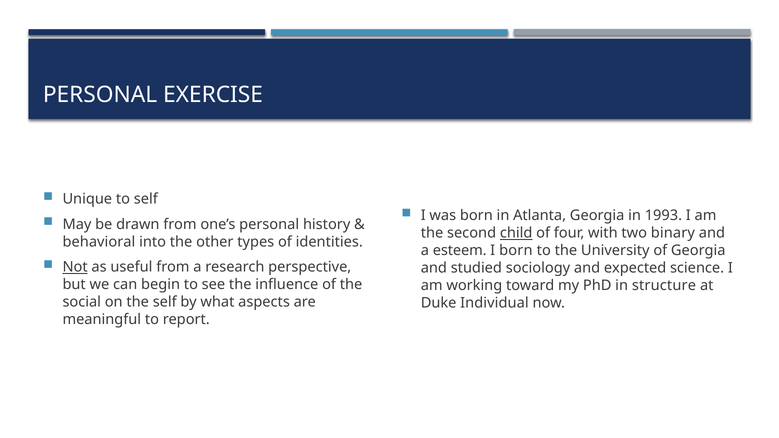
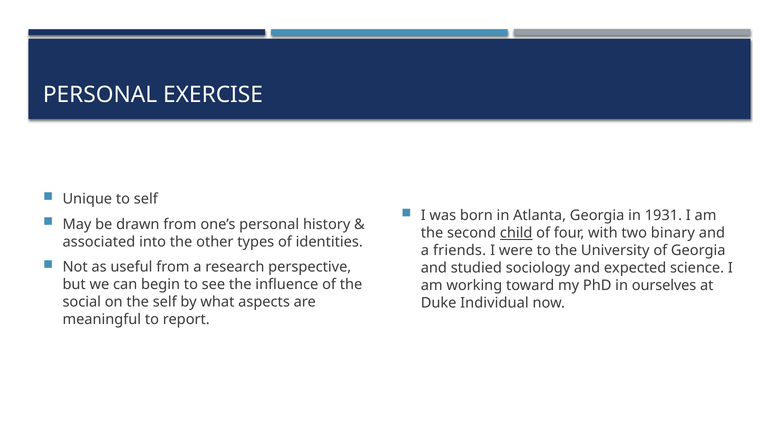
1993: 1993 -> 1931 (663, 216)
behavioral: behavioral -> associated (99, 242)
esteem: esteem -> friends (460, 251)
I born: born -> were (516, 251)
Not underline: present -> none (75, 267)
structure: structure -> ourselves (664, 286)
